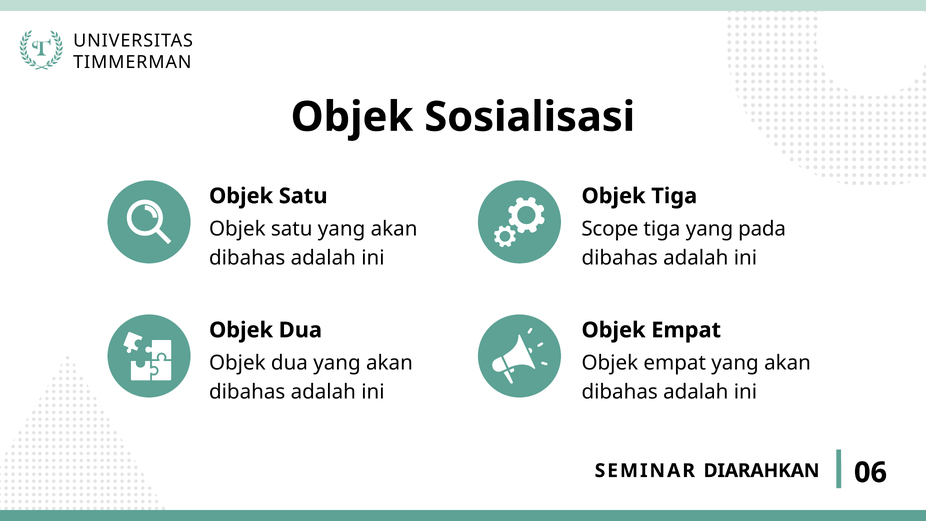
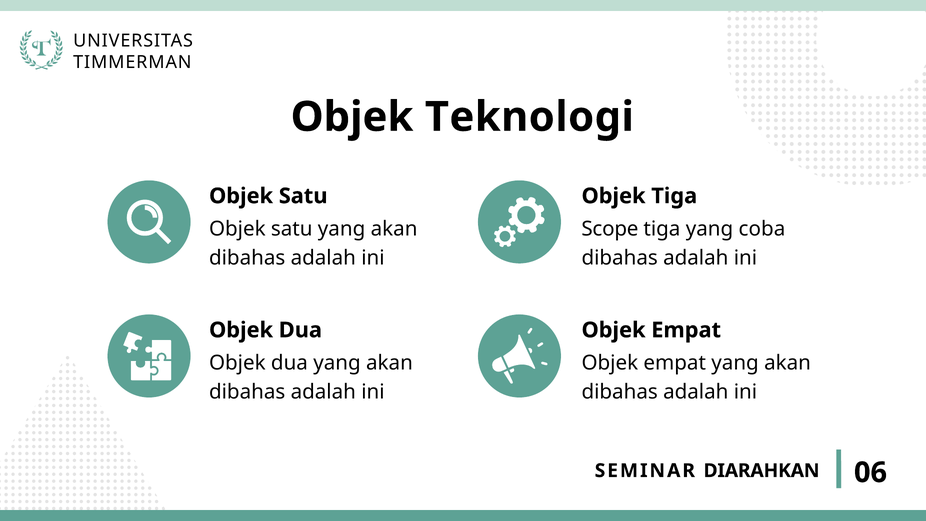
Sosialisasi: Sosialisasi -> Teknologi (529, 117)
pada: pada -> coba (762, 229)
